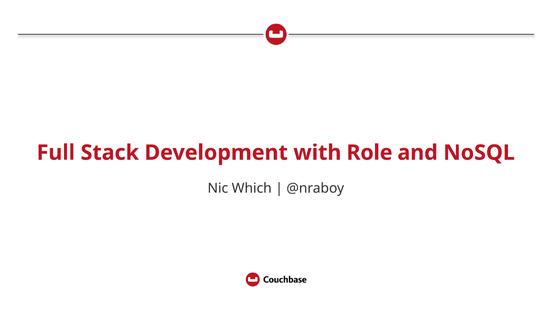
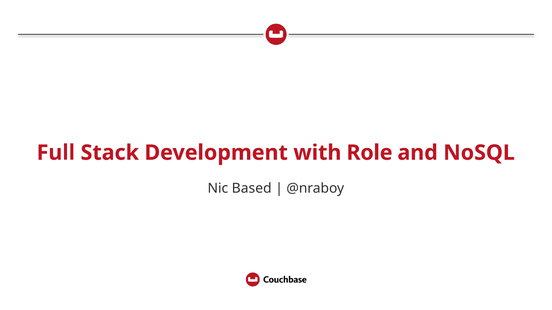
Which: Which -> Based (252, 189)
